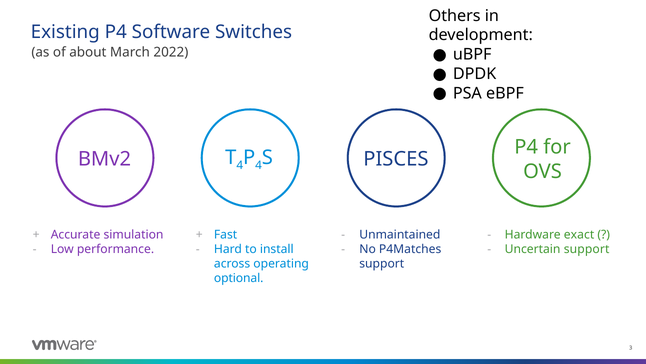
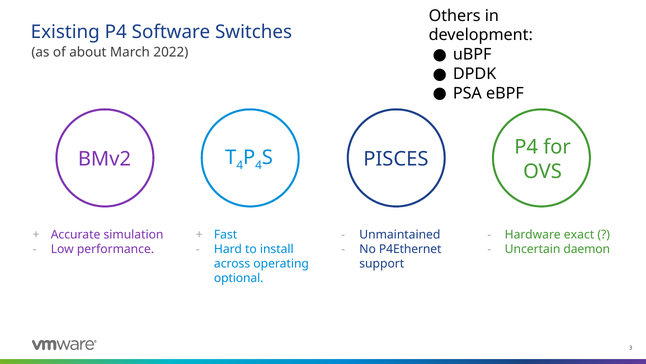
P4Matches: P4Matches -> P4Ethernet (410, 249)
Uncertain support: support -> daemon (587, 249)
